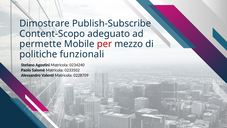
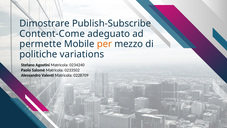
Content-Scopo: Content-Scopo -> Content-Come (52, 34)
per colour: red -> orange (104, 44)
funzionali: funzionali -> variations (82, 54)
